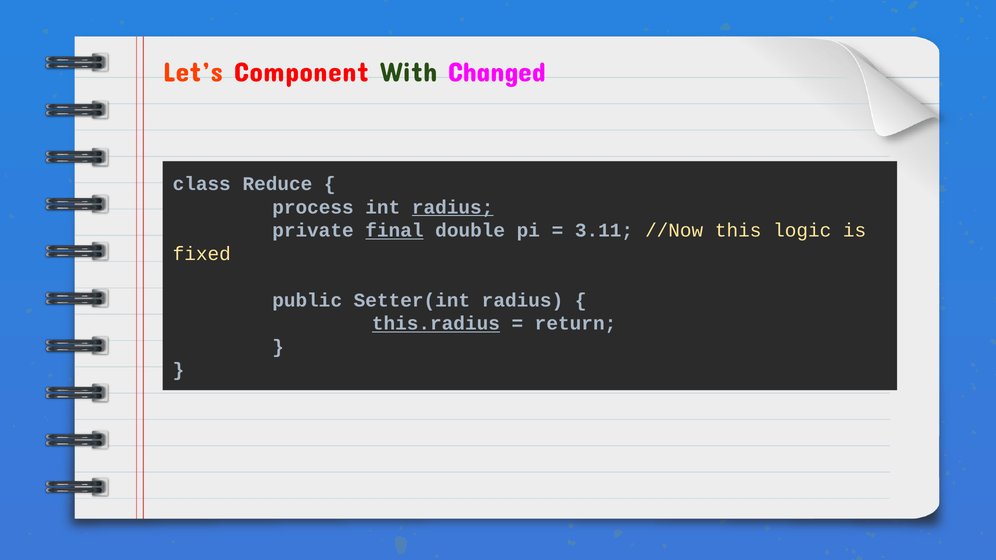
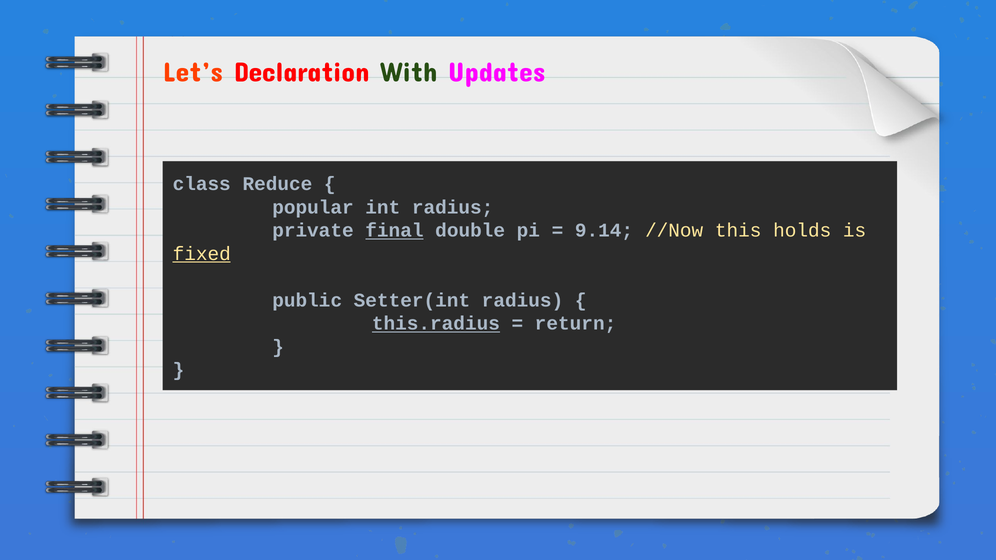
Component: Component -> Declaration (302, 72)
Changed: Changed -> Updates (497, 72)
process: process -> popular (313, 207)
radius underline: present -> none (453, 207)
3.11: 3.11 -> 9.14 (604, 231)
logic: logic -> holds (802, 231)
fixed underline: none -> present (202, 254)
